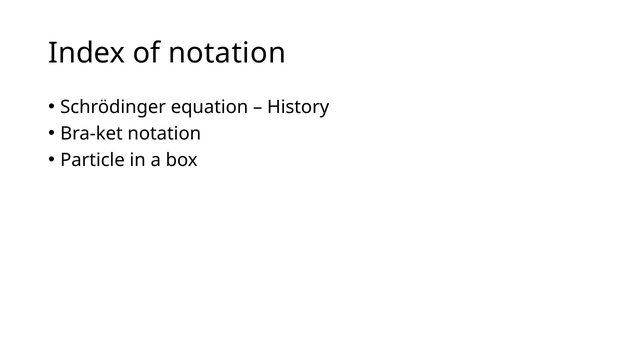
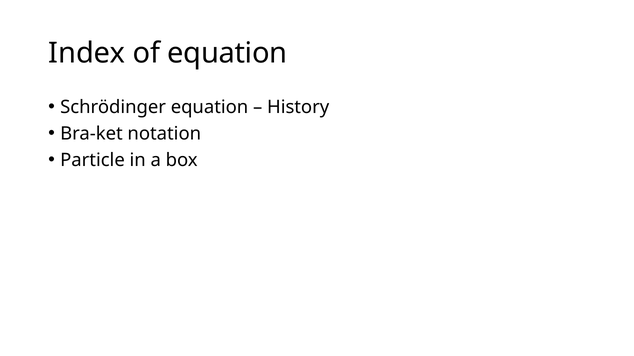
of notation: notation -> equation (227, 53)
